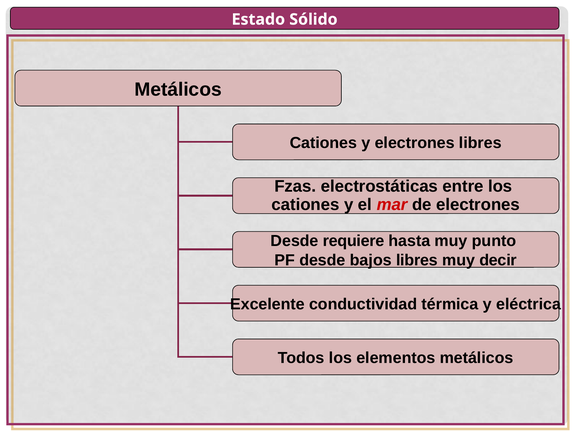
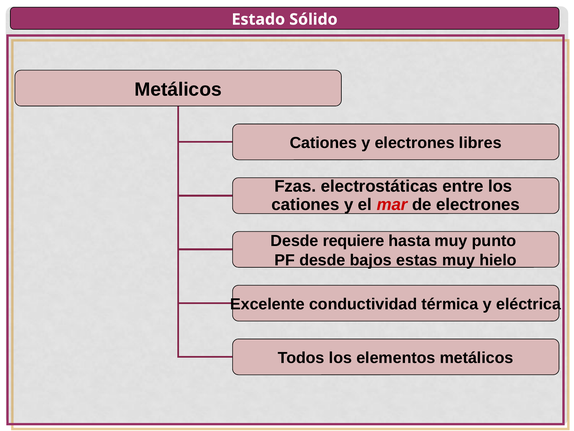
bajos libres: libres -> estas (417, 260)
decir: decir -> hielo (498, 260)
